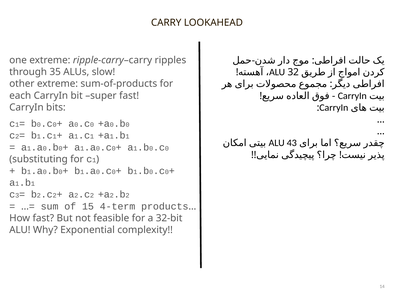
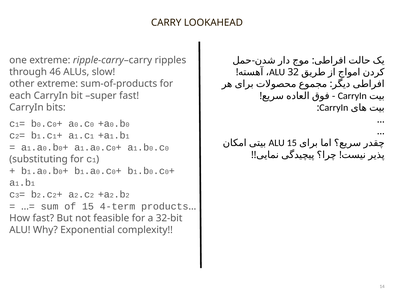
35: 35 -> 46 (55, 72)
ALU 43: 43 -> 15 (292, 143)
